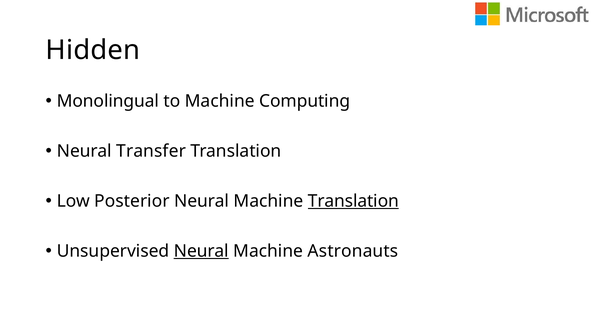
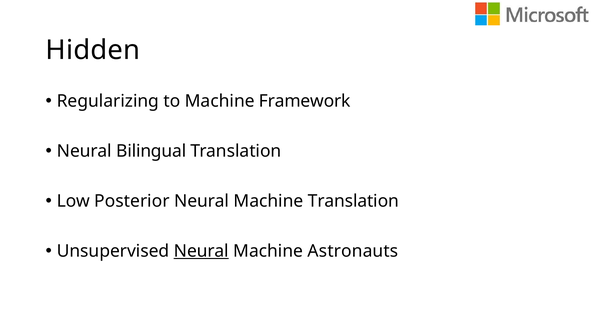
Monolingual: Monolingual -> Regularizing (108, 101)
Computing: Computing -> Framework (305, 101)
Transfer: Transfer -> Bilingual (151, 151)
Translation underline: present -> none (353, 201)
